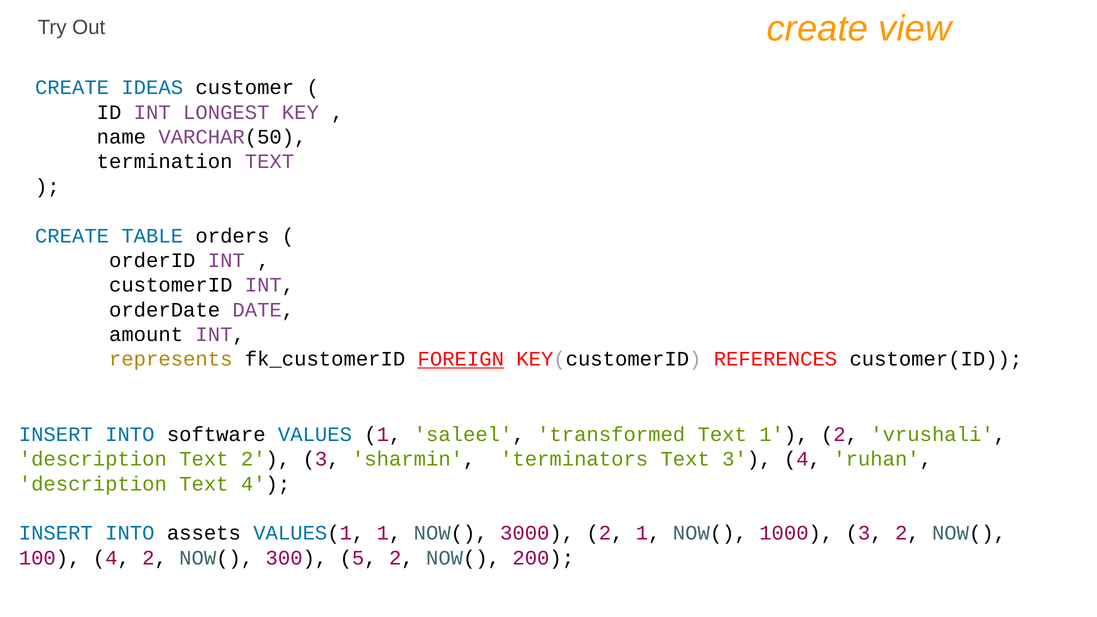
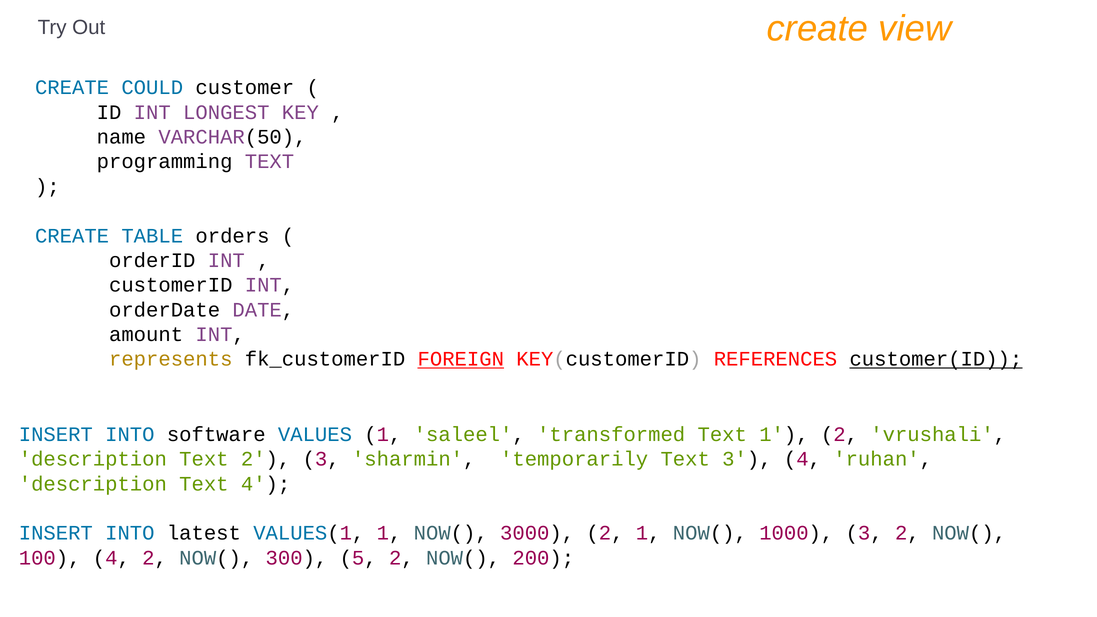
IDEAS: IDEAS -> COULD (152, 88)
termination: termination -> programming (165, 162)
customer(ID underline: none -> present (936, 359)
terminators: terminators -> temporarily (574, 459)
assets: assets -> latest (204, 533)
